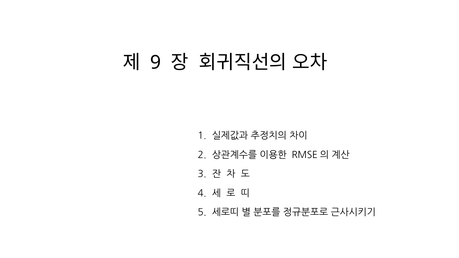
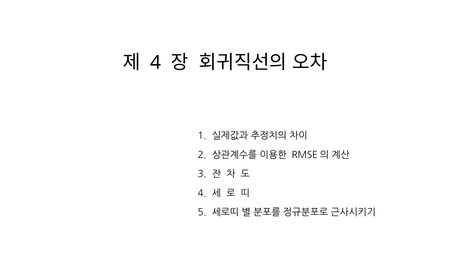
9: 9 -> 4 (156, 63)
